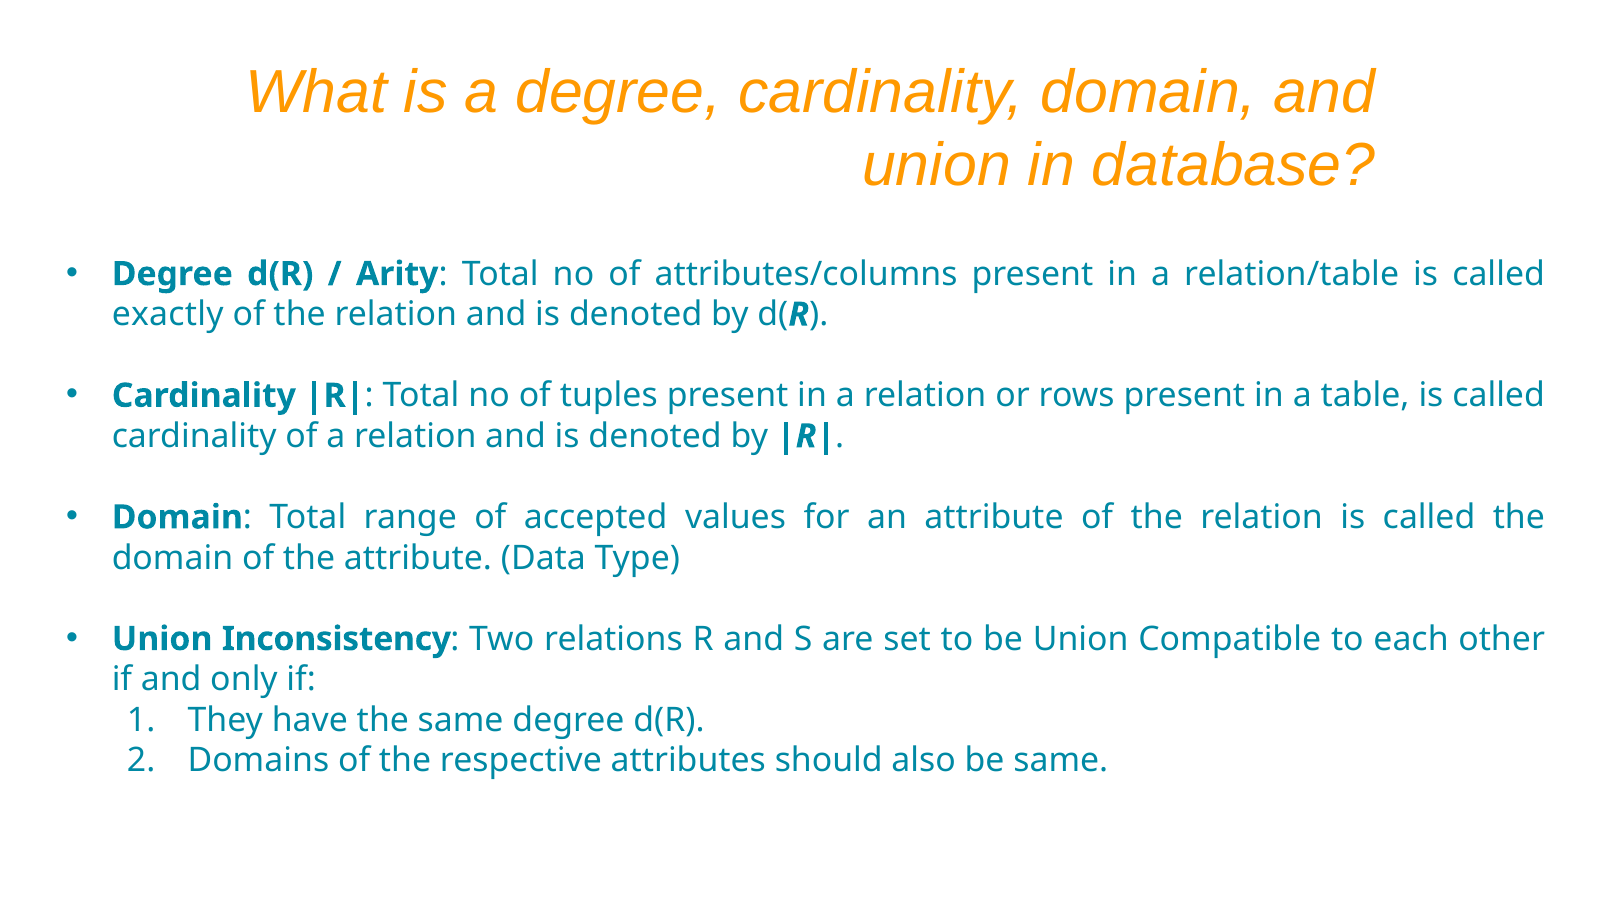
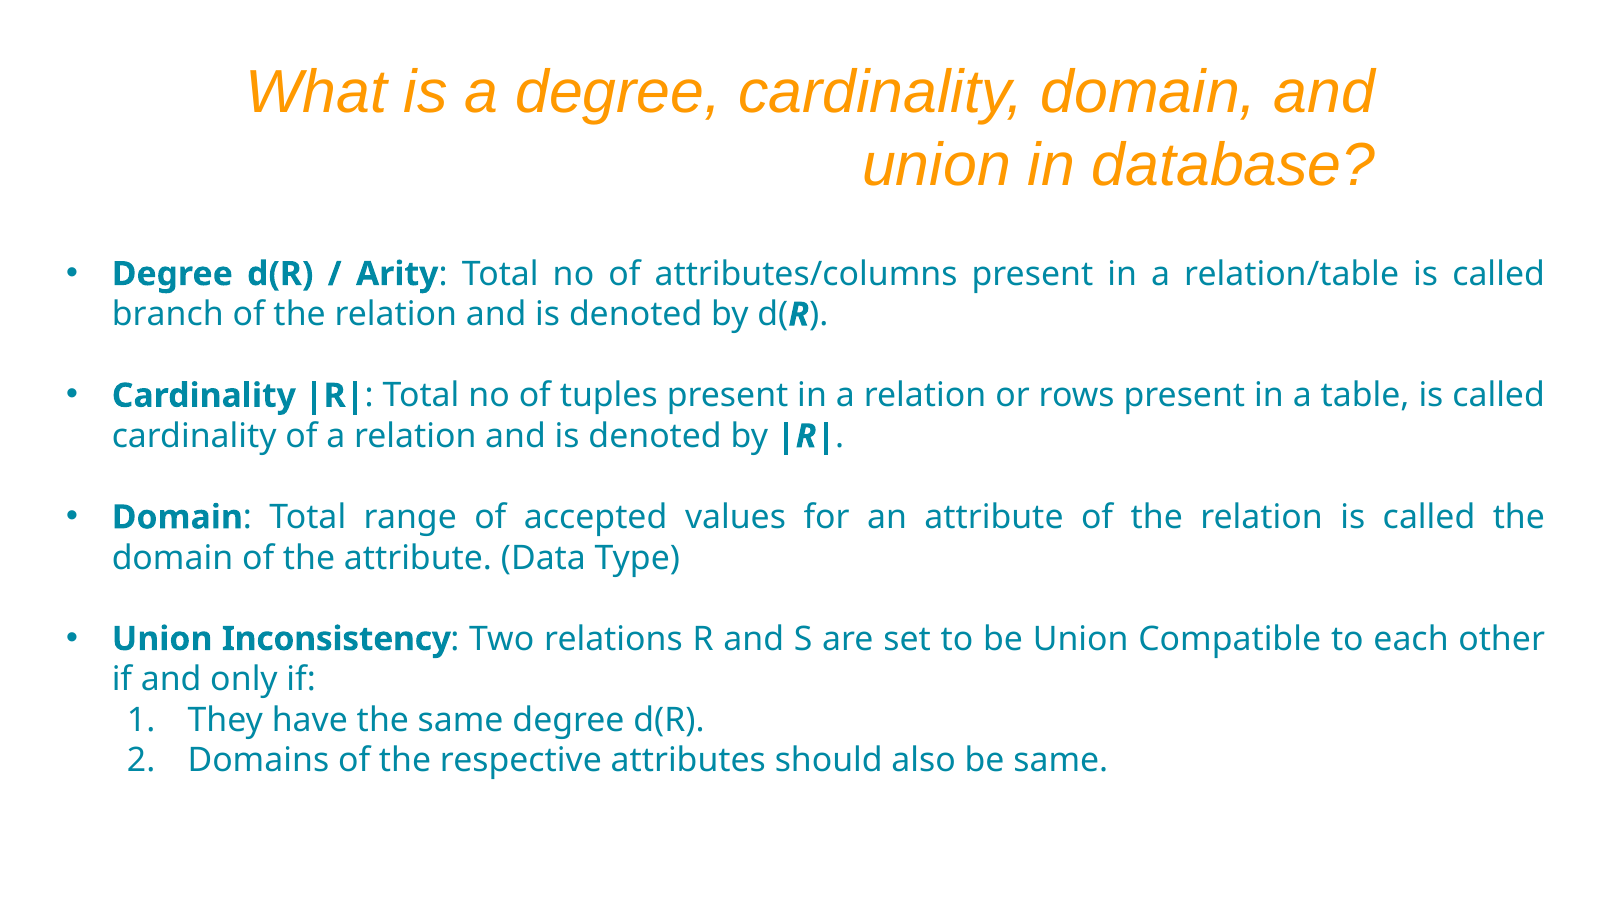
exactly: exactly -> branch (168, 315)
